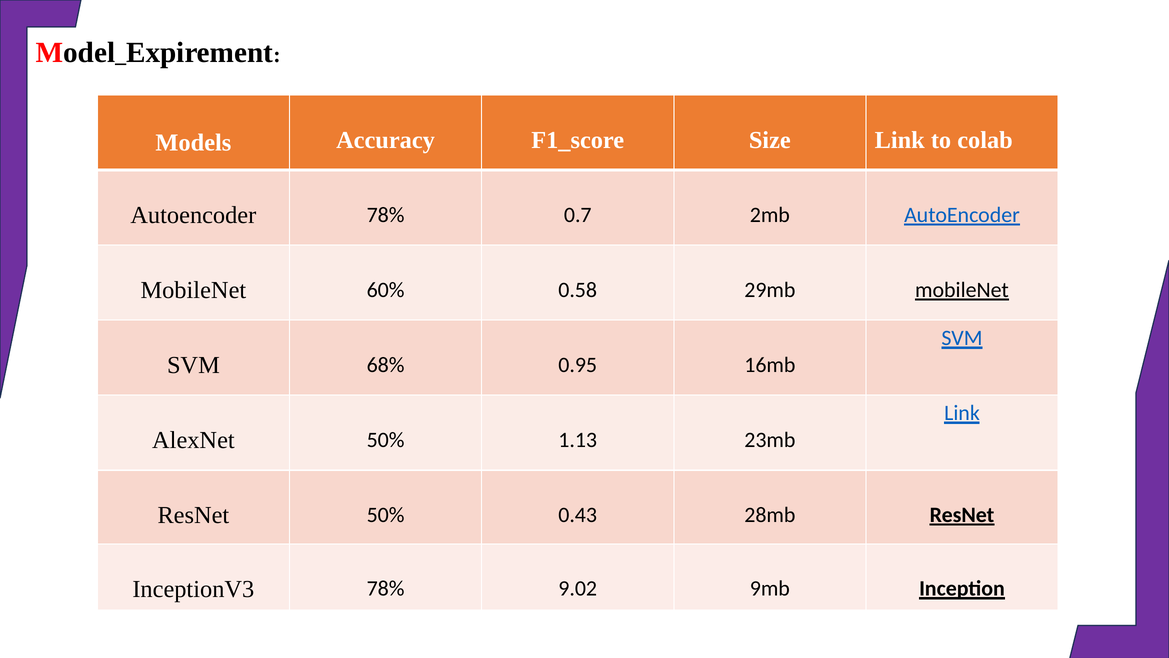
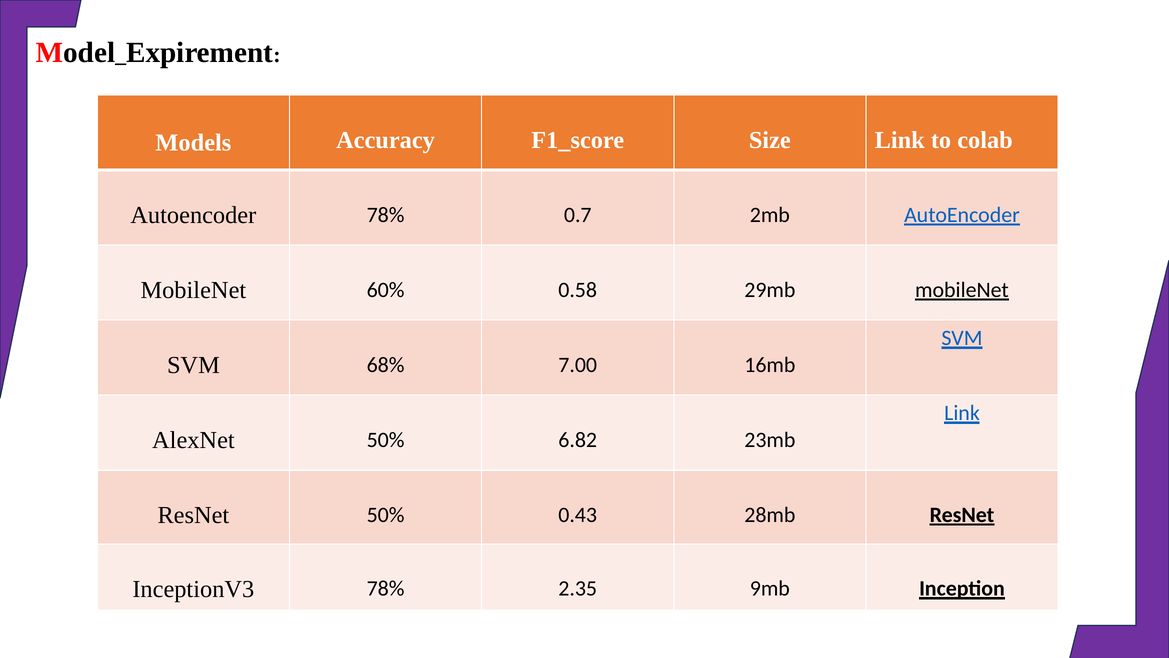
0.95: 0.95 -> 7.00 (578, 365)
1.13: 1.13 -> 6.82 (578, 440)
9.02: 9.02 -> 2.35 (578, 588)
